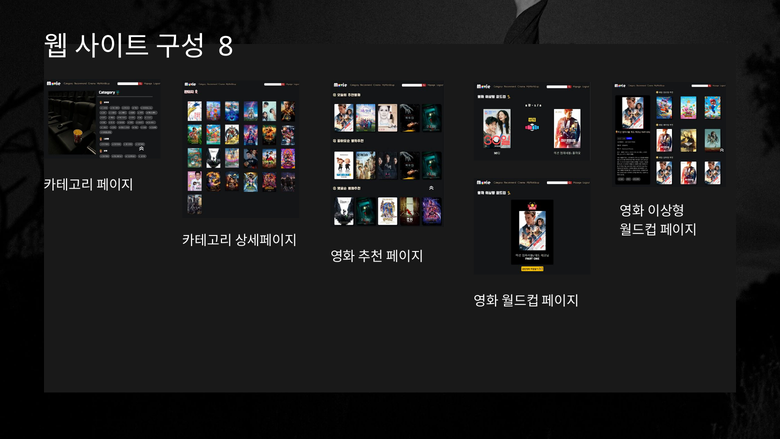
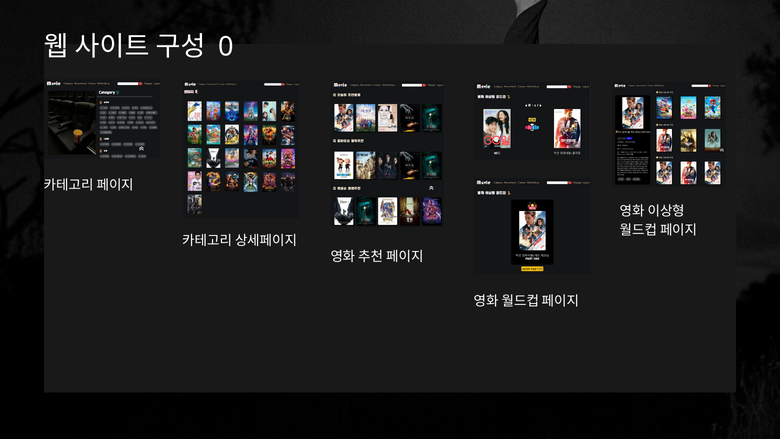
8: 8 -> 0 (226, 47)
